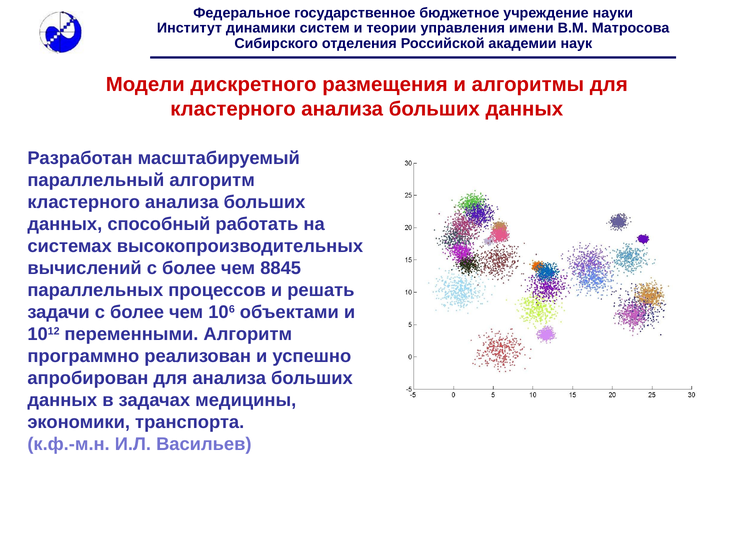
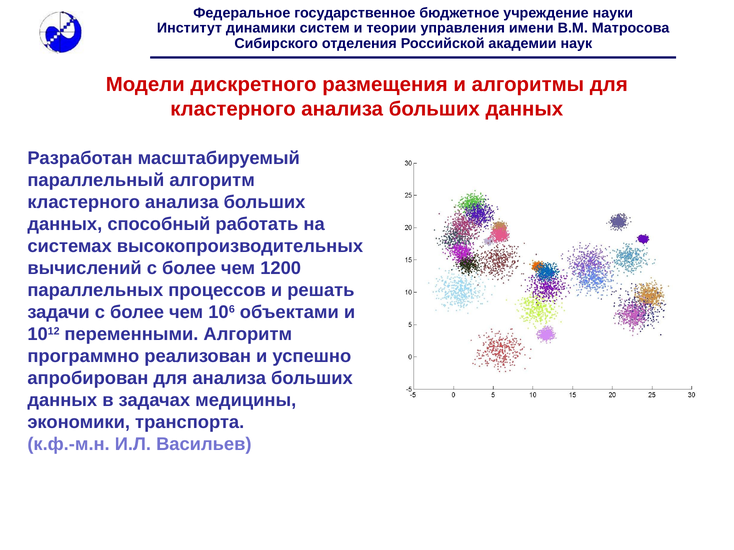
8845: 8845 -> 1200 (281, 268)
